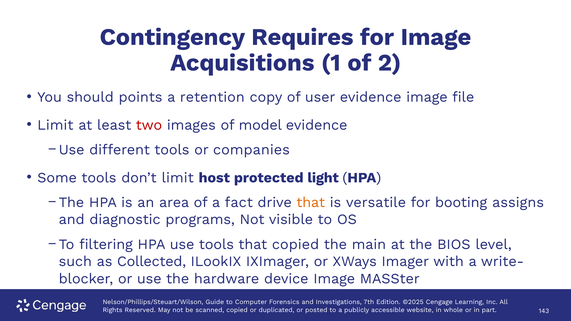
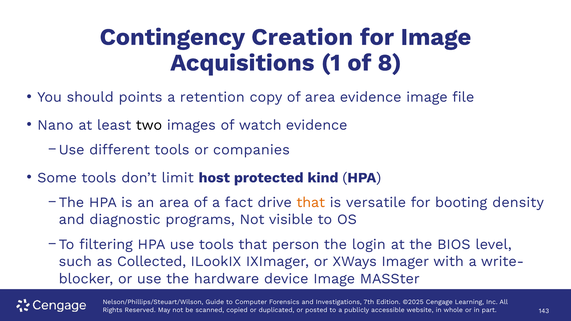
Requires: Requires -> Creation (302, 37)
2: 2 -> 8 (389, 63)
of user: user -> area (320, 97)
Limit: Limit -> Nano (55, 125)
two colour: red -> black (149, 125)
model: model -> watch (260, 125)
light: light -> kind (323, 178)
assigns: assigns -> density (518, 203)
that copied: copied -> person (296, 245)
main: main -> login (369, 245)
